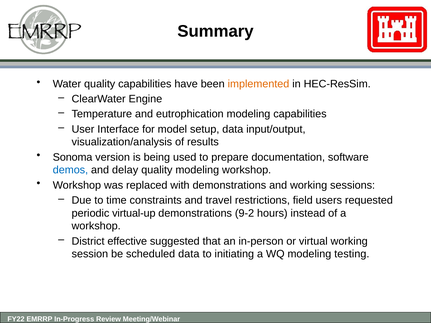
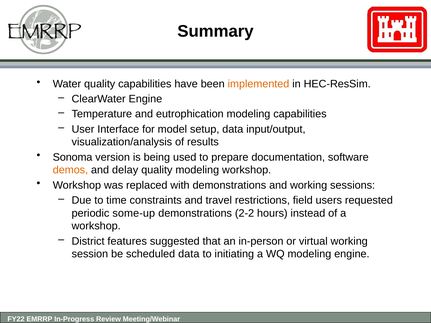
demos colour: blue -> orange (70, 170)
virtual-up: virtual-up -> some-up (134, 213)
9-2: 9-2 -> 2-2 (245, 213)
effective: effective -> features (127, 241)
modeling testing: testing -> engine (352, 254)
